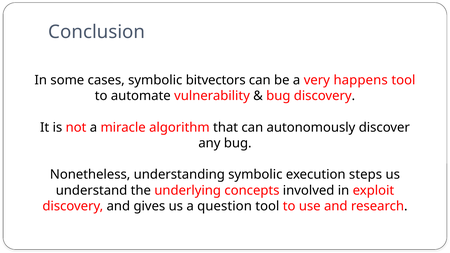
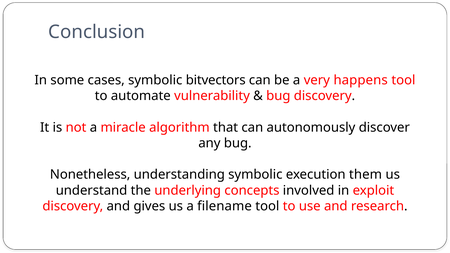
steps: steps -> them (366, 175)
question: question -> filename (225, 206)
